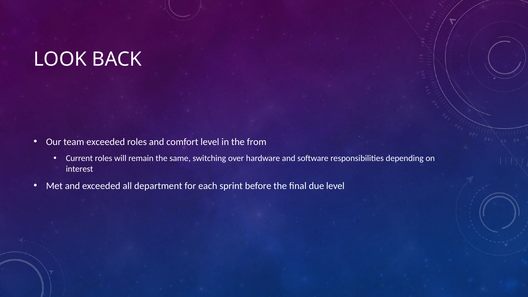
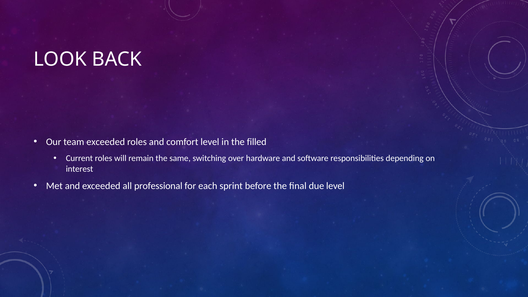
from: from -> filled (257, 142)
department: department -> professional (158, 186)
